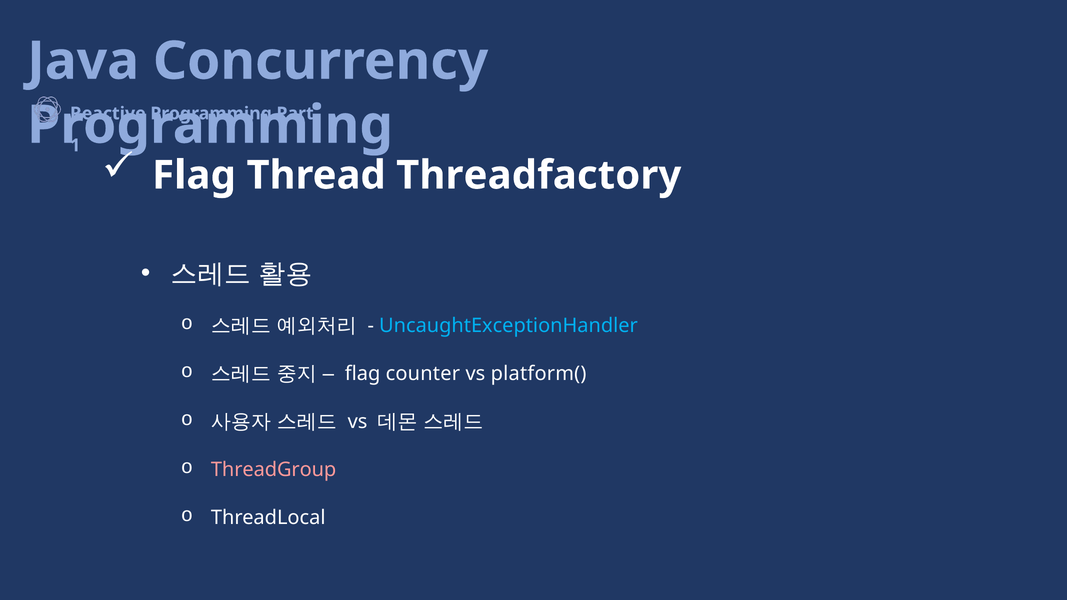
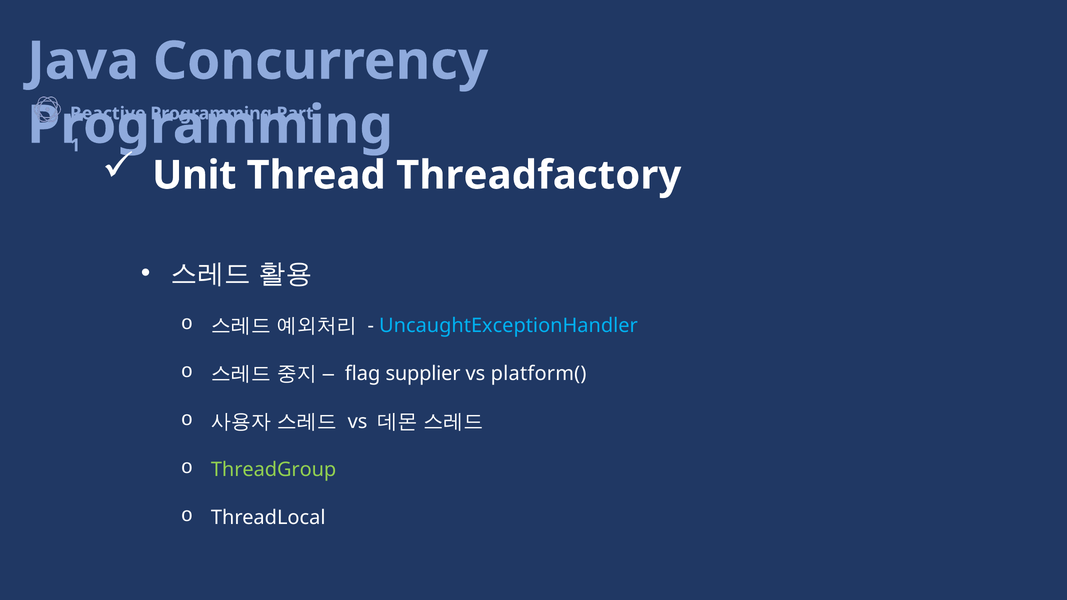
Flag: Flag -> Unit (194, 175)
counter: counter -> supplier (423, 374)
ThreadGroup colour: pink -> light green (274, 470)
